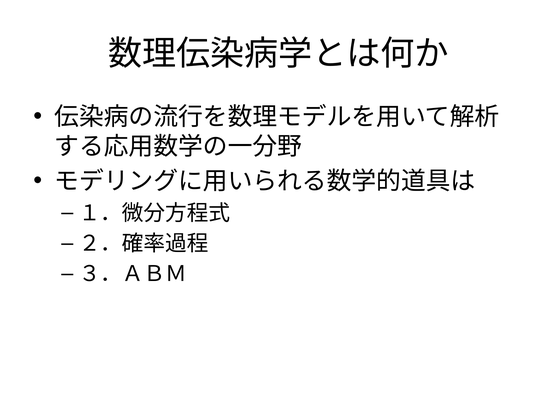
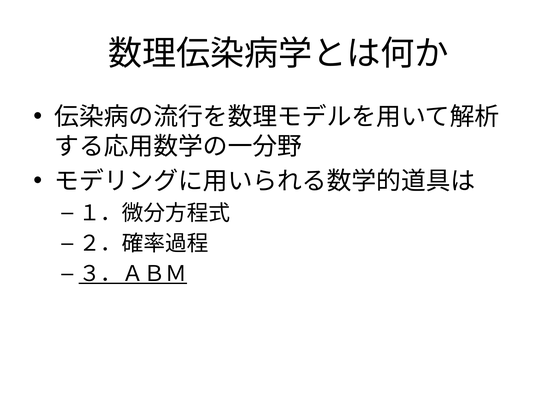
３．ＡＢＭ underline: none -> present (133, 274)
